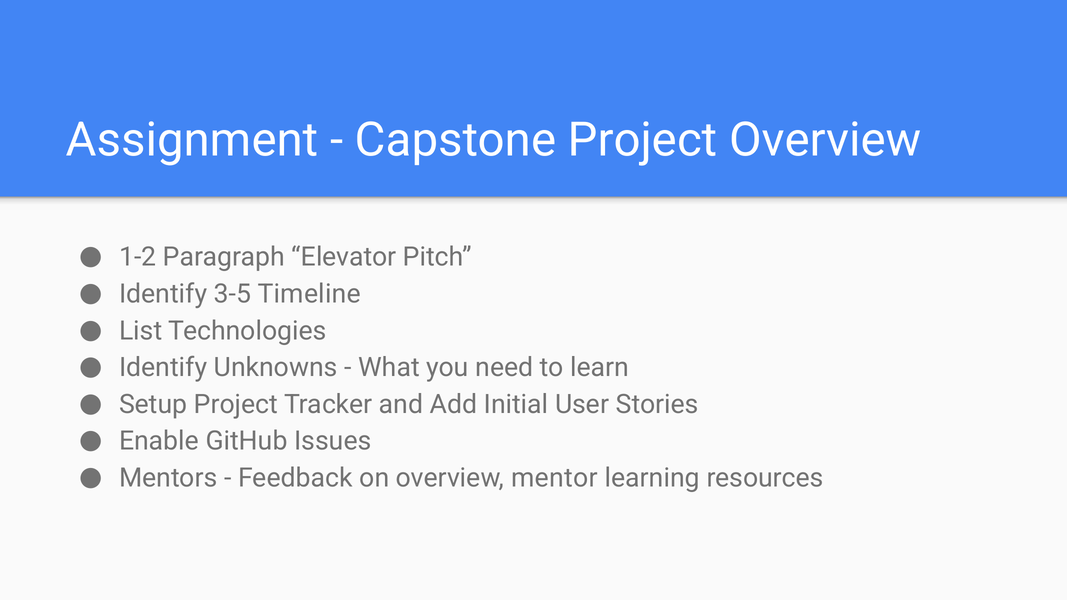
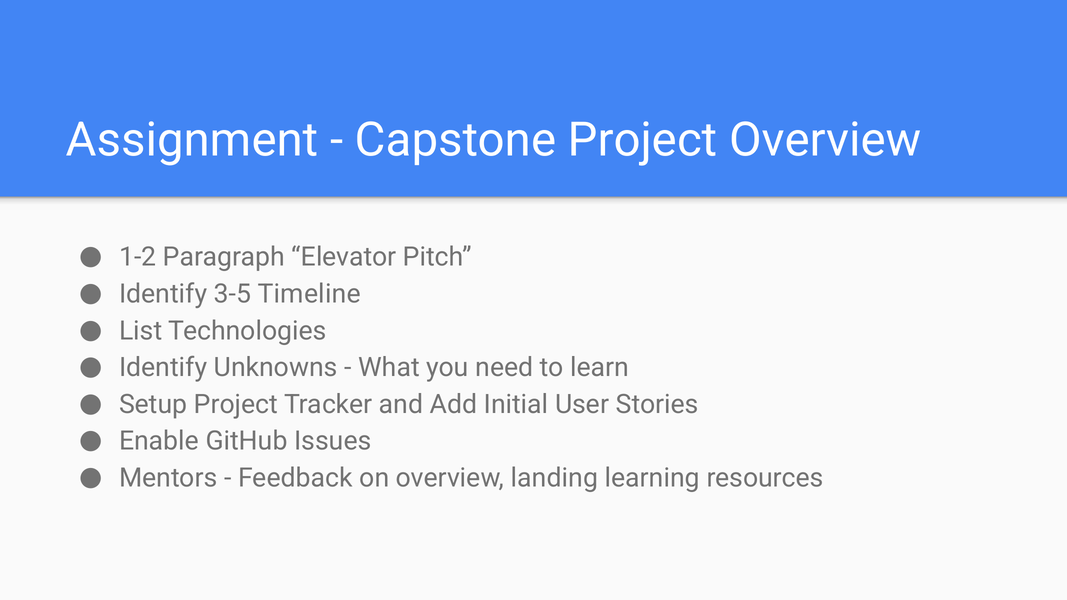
mentor: mentor -> landing (554, 478)
